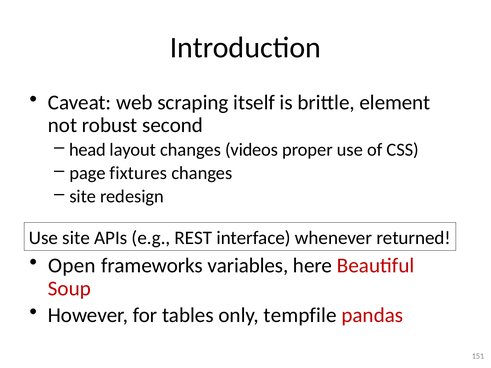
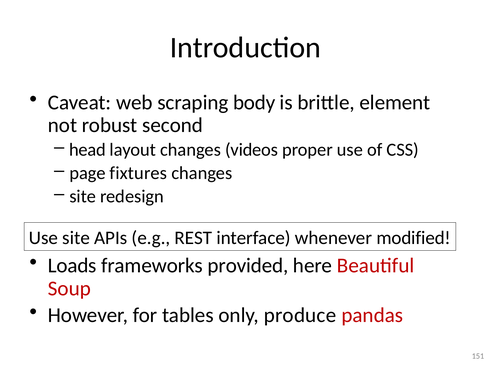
itself: itself -> body (254, 103)
returned: returned -> modified (414, 238)
Open: Open -> Loads (72, 266)
variables: variables -> provided (248, 266)
tempfile: tempfile -> produce (300, 315)
